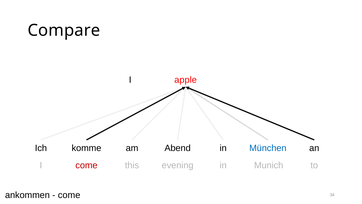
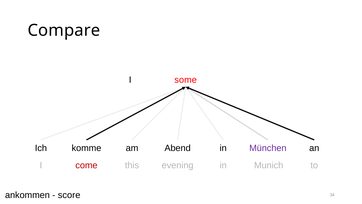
apple: apple -> some (186, 80)
München colour: blue -> purple (268, 148)
come: come -> score (69, 195)
